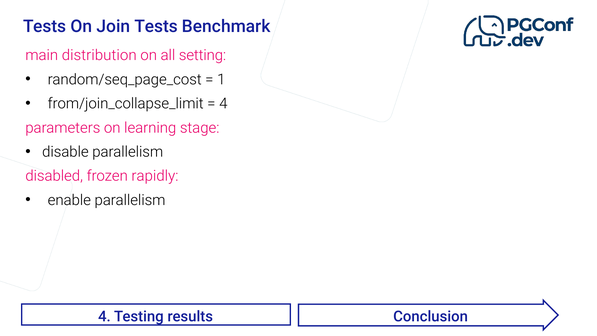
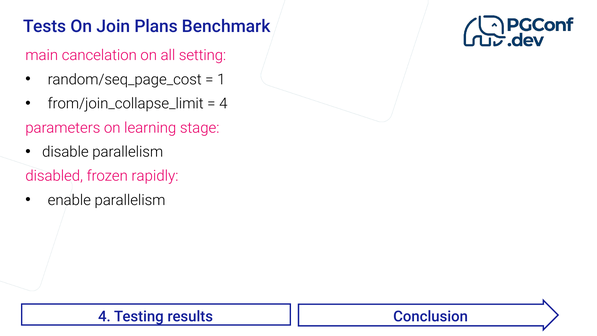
Join Tests: Tests -> Plans (156, 26)
distribution: distribution -> cancelation (99, 55)
